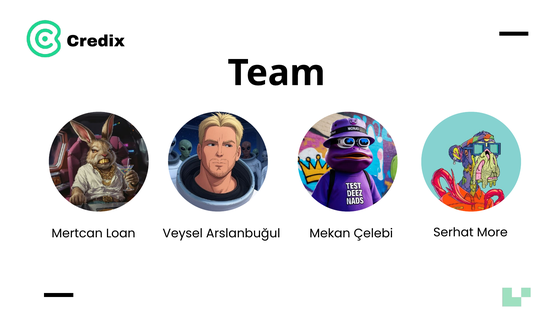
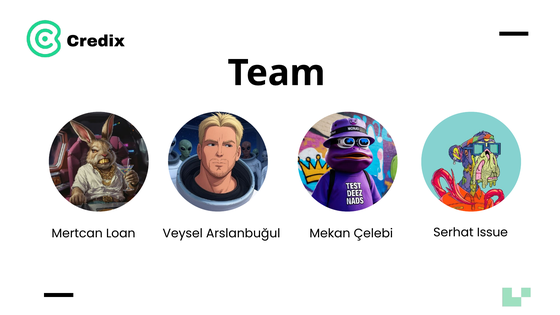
More: More -> Issue (492, 232)
